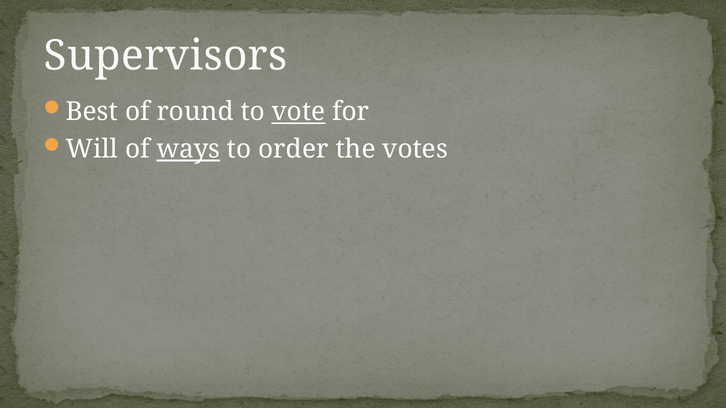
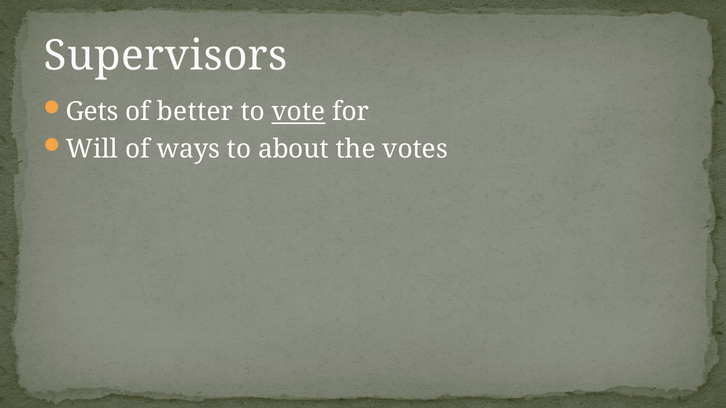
Best: Best -> Gets (92, 112)
round: round -> better (195, 112)
ways underline: present -> none (188, 149)
order: order -> about (294, 149)
